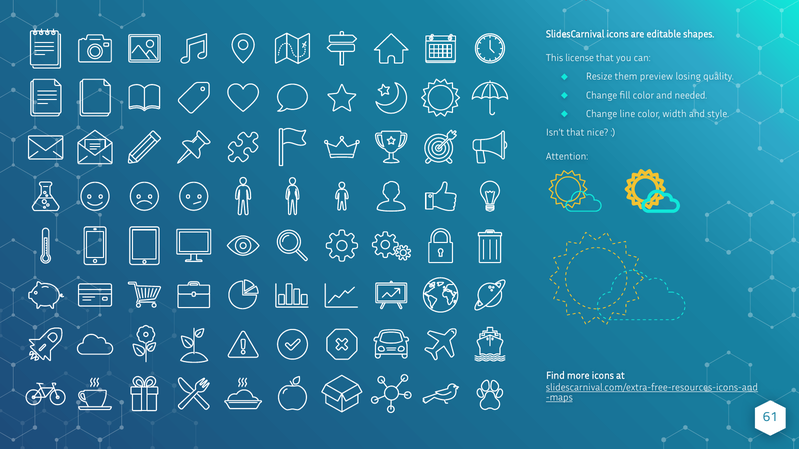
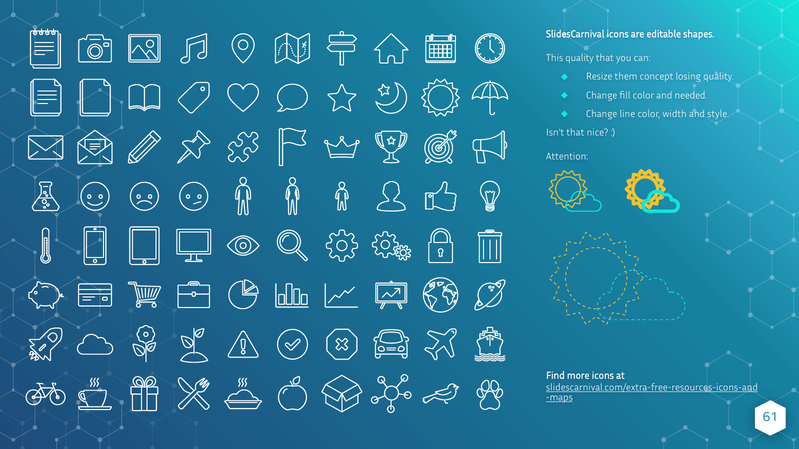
This license: license -> quality (580, 58)
preview: preview -> concept (657, 77)
